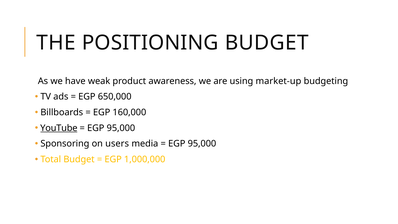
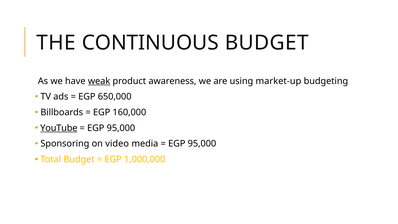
POSITIONING: POSITIONING -> CONTINUOUS (150, 43)
weak underline: none -> present (99, 81)
users: users -> video (117, 144)
